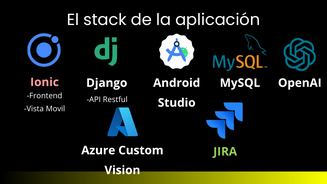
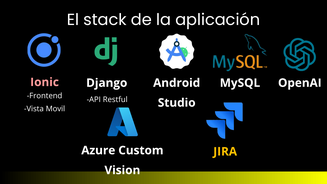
JIRA colour: light green -> yellow (225, 152)
